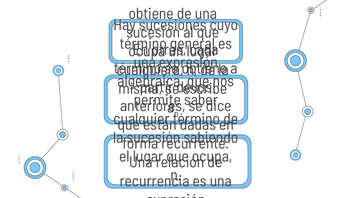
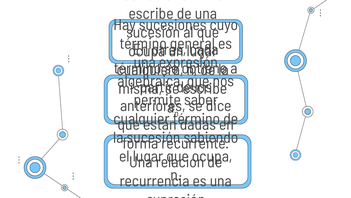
obtiene: obtiene -> escribe (151, 14)
